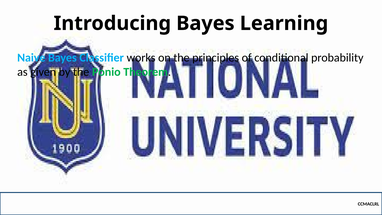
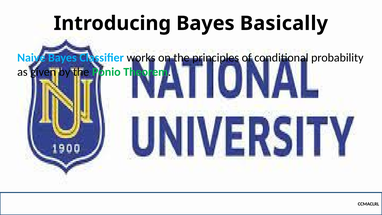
Learning: Learning -> Basically (284, 23)
